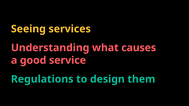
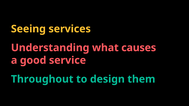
Regulations: Regulations -> Throughout (42, 79)
